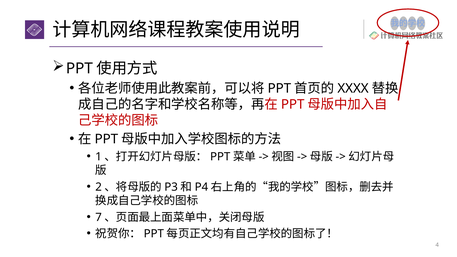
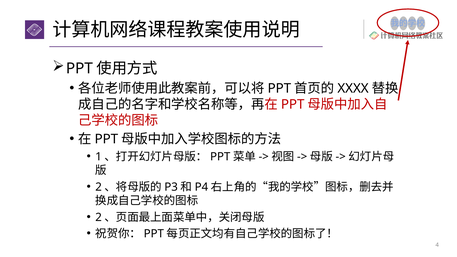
7: 7 -> 2 (99, 217)
